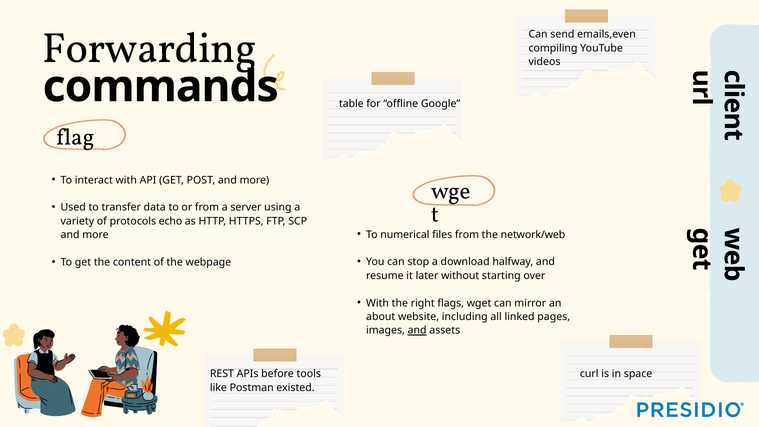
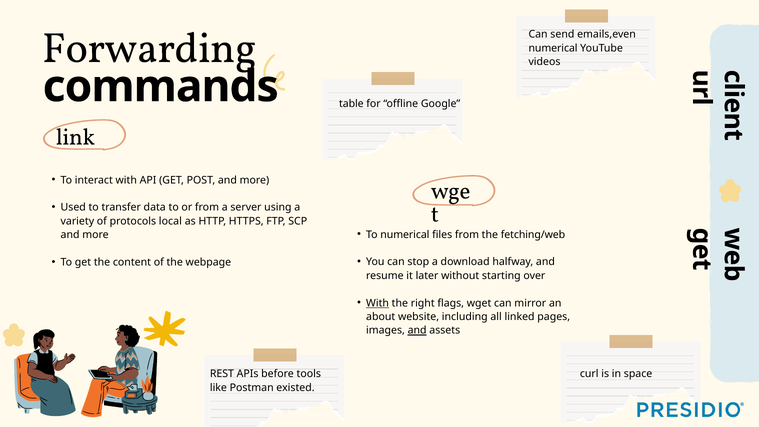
compiling: compiling -> numerical (553, 48)
flag: flag -> link (75, 137)
echo: echo -> local (170, 221)
network/web: network/web -> fetching/web (533, 235)
With underline: none -> present (378, 303)
